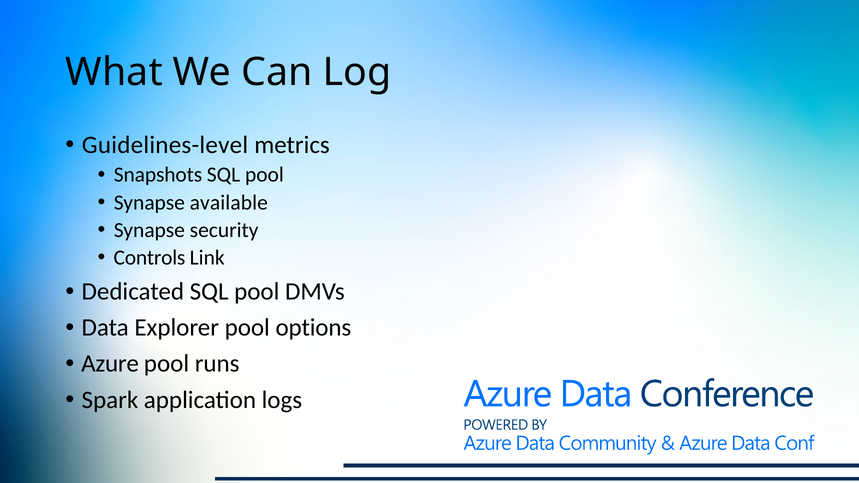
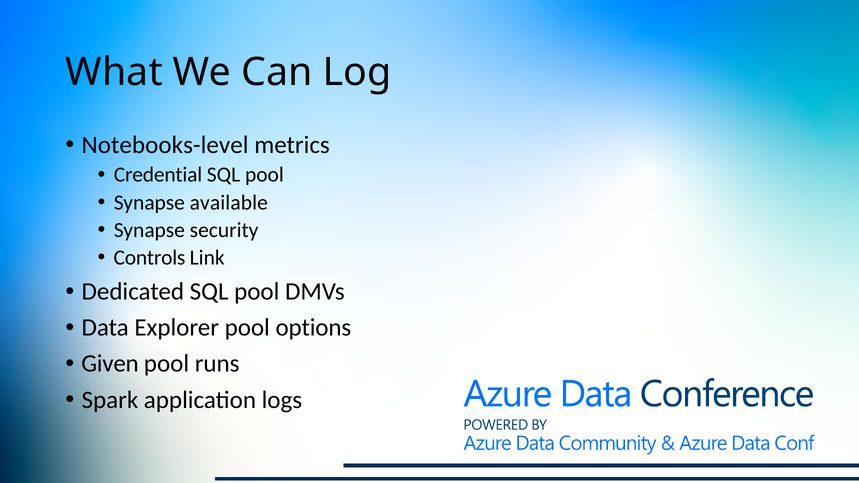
Guidelines-level: Guidelines-level -> Notebooks-level (165, 145)
Snapshots: Snapshots -> Credential (158, 175)
Azure: Azure -> Given (110, 364)
